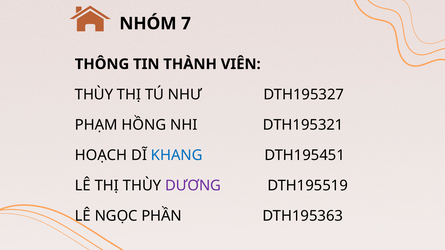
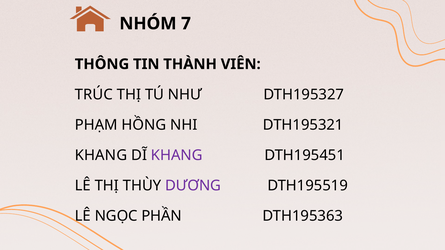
THÙY: THÙY -> TRÚC (94, 95)
HOẠCH: HOẠCH -> KHANG (101, 155)
KHANG colour: blue -> purple (177, 155)
